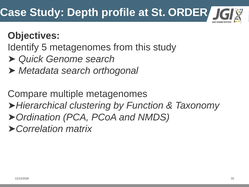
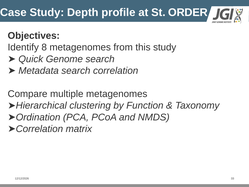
5: 5 -> 8 (44, 47)
orthogonal: orthogonal -> correlation (116, 71)
